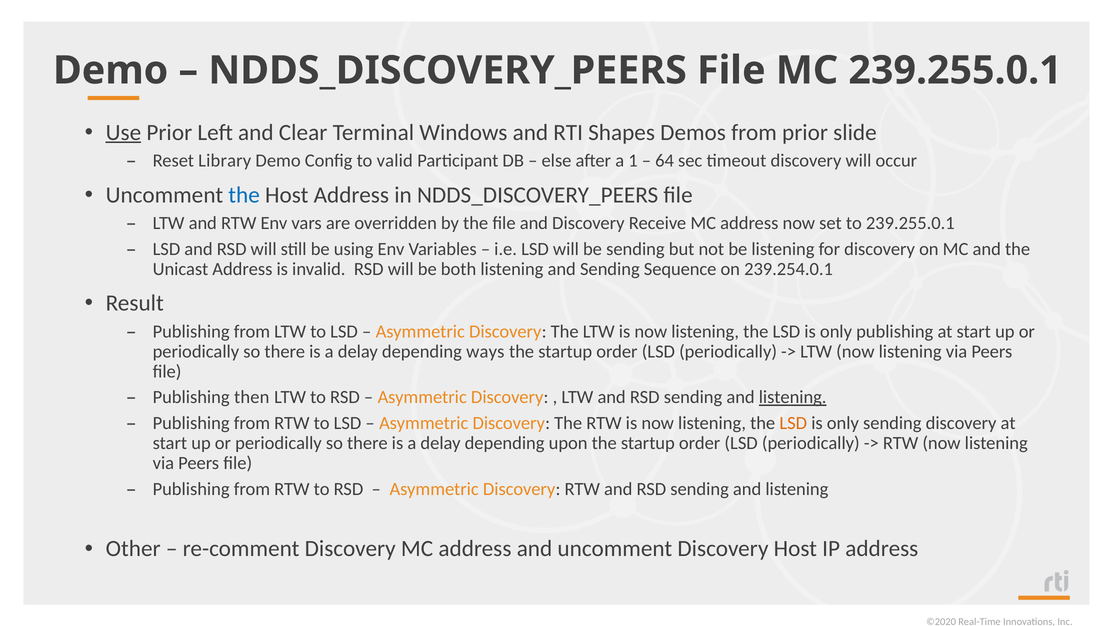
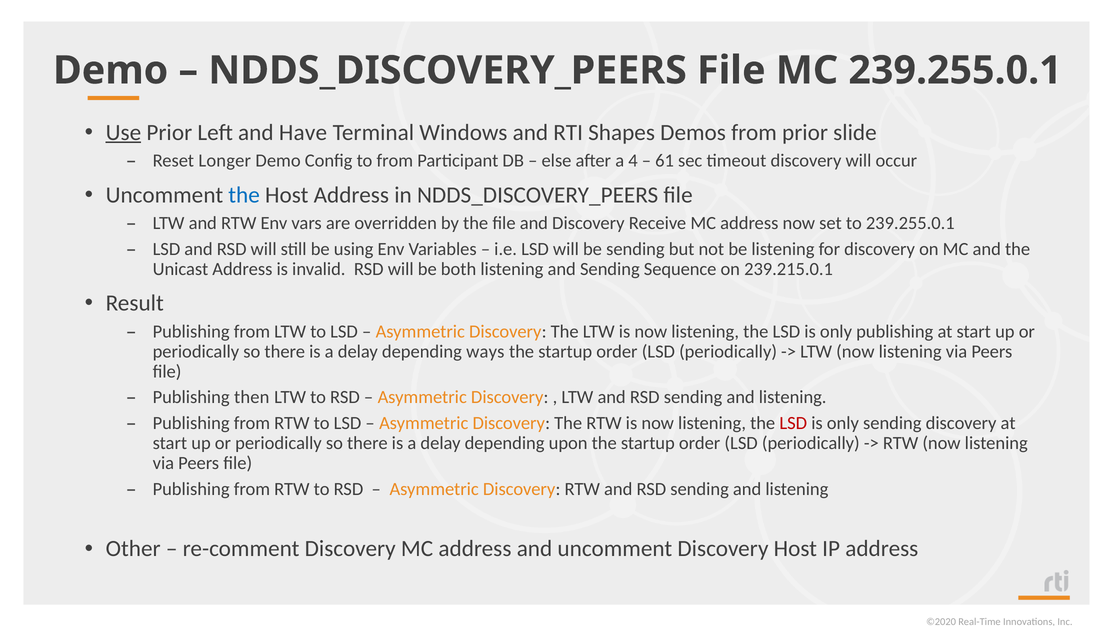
Clear: Clear -> Have (303, 132)
Library: Library -> Longer (225, 161)
to valid: valid -> from (395, 161)
1: 1 -> 4 (633, 161)
64: 64 -> 61 (665, 161)
239.254.0.1: 239.254.0.1 -> 239.215.0.1 (789, 269)
listening underline: present -> none (793, 397)
LSD colour: orange -> red (793, 423)
